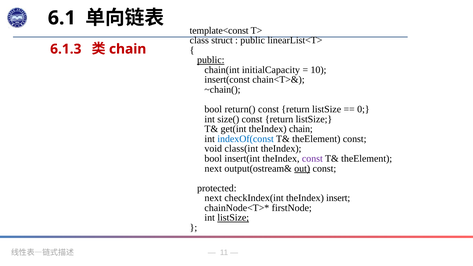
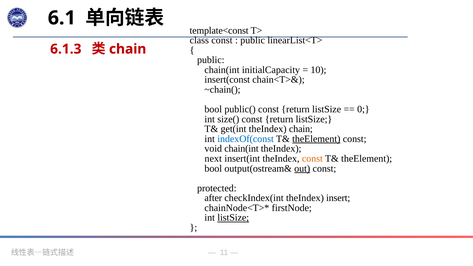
class struct: struct -> const (222, 40)
public underline: present -> none (211, 60)
return(: return( -> public( (240, 109)
theElement underline: none -> present (316, 139)
void class(int: class(int -> chain(int (241, 149)
bool: bool -> next (213, 159)
const colour: purple -> orange (312, 159)
next: next -> bool (213, 168)
next: next -> after (213, 198)
